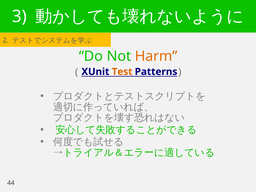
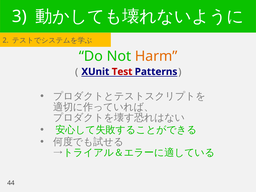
Test colour: orange -> red (122, 72)
